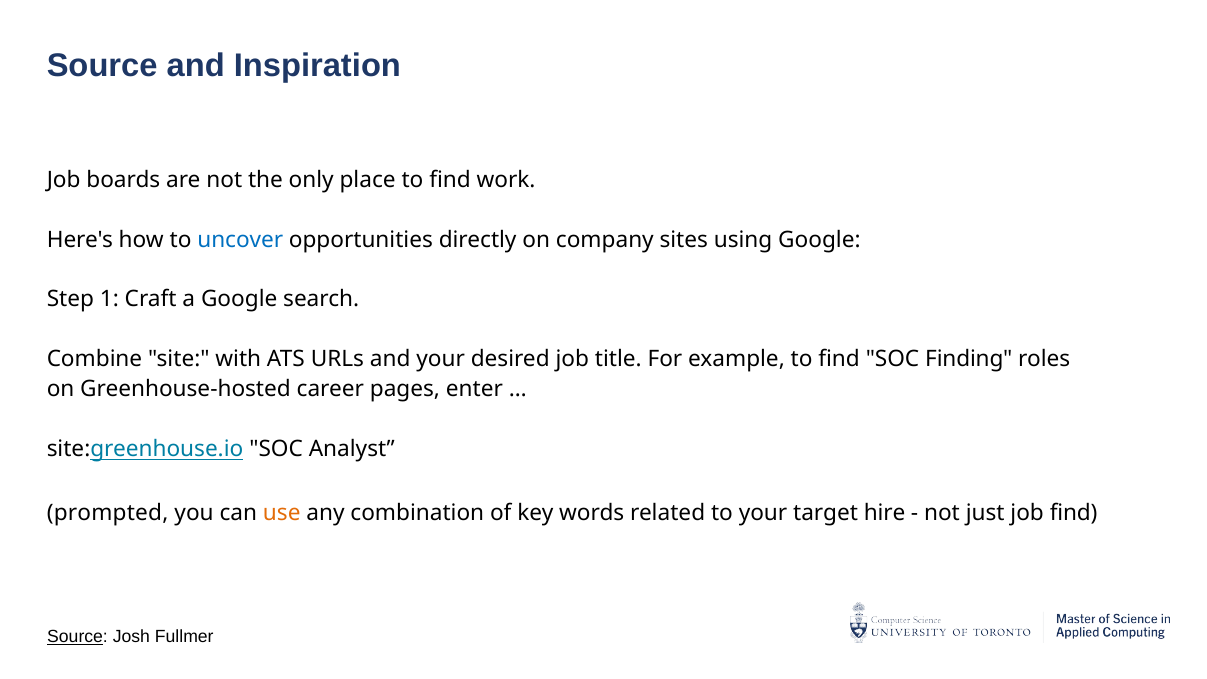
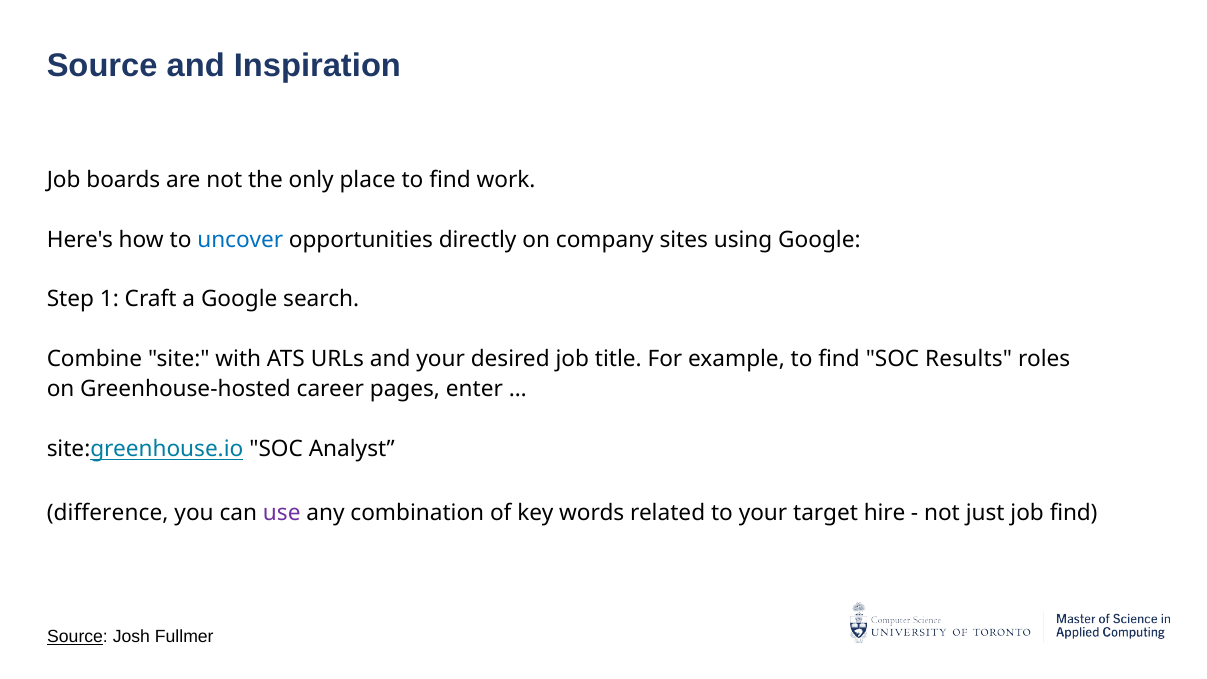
Finding: Finding -> Results (969, 359)
prompted: prompted -> difference (108, 513)
use colour: orange -> purple (282, 513)
